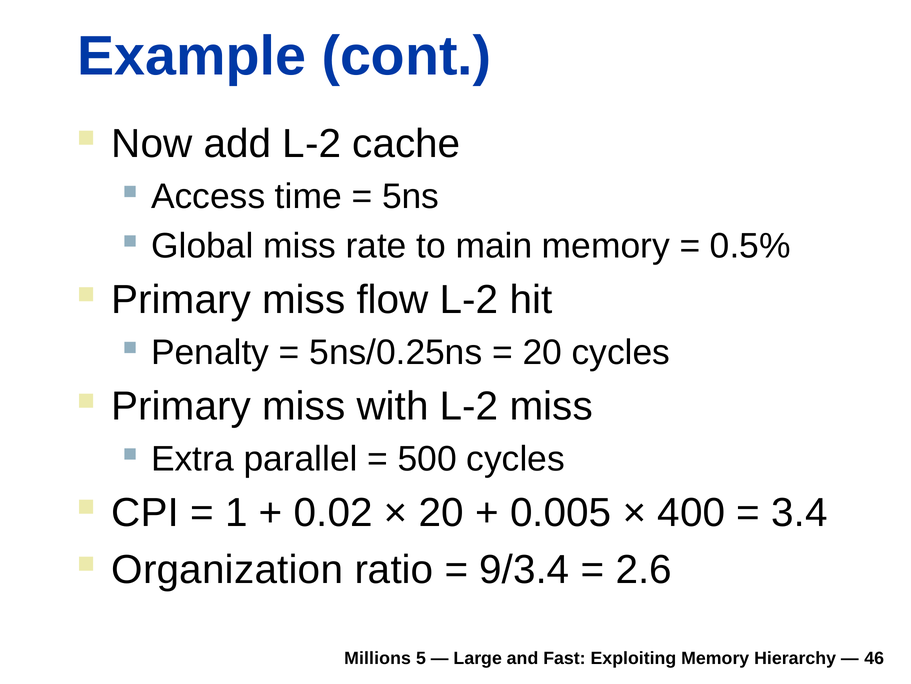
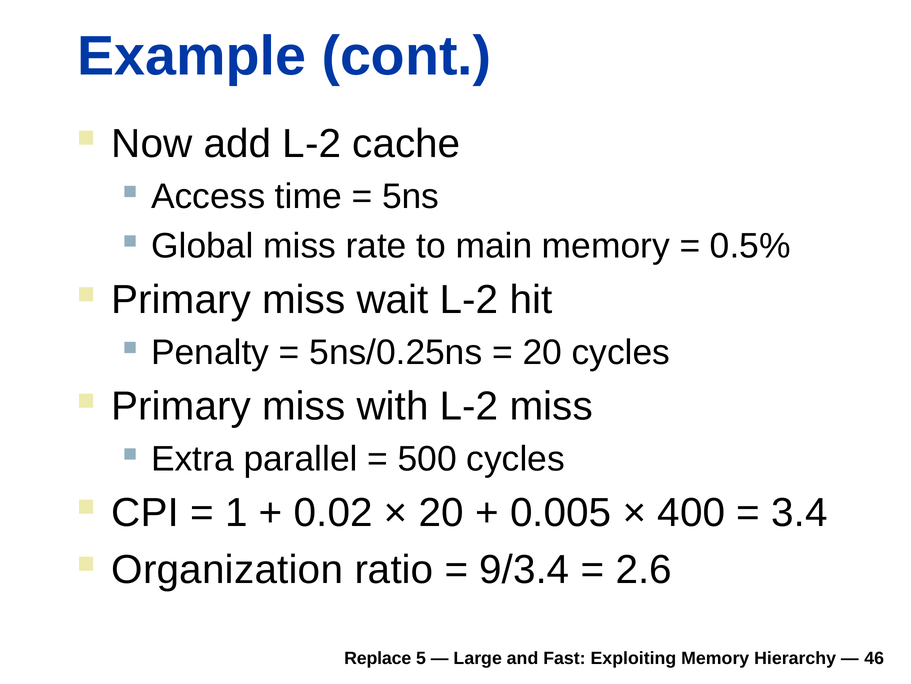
flow: flow -> wait (393, 300)
Millions: Millions -> Replace (378, 658)
